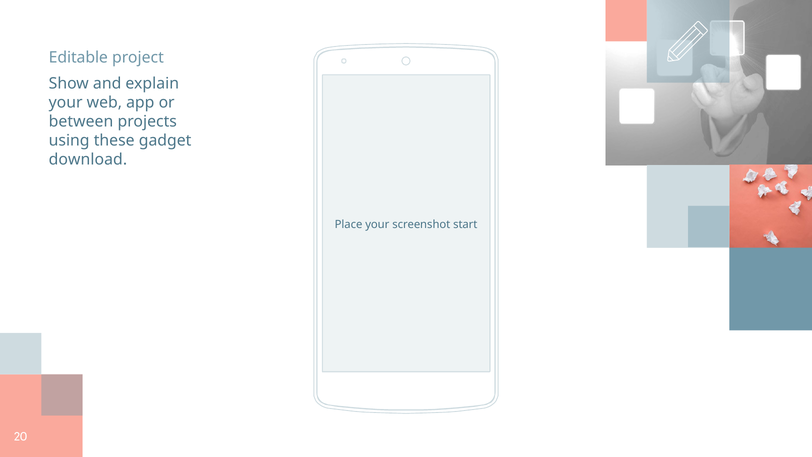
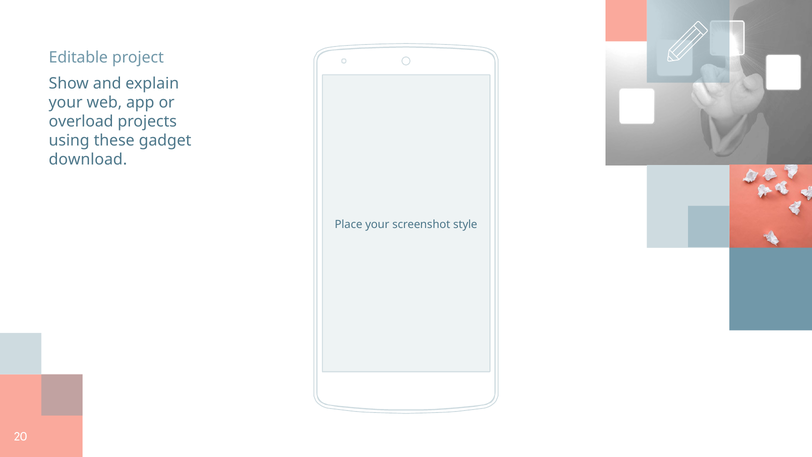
between: between -> overload (81, 121)
start: start -> style (465, 224)
